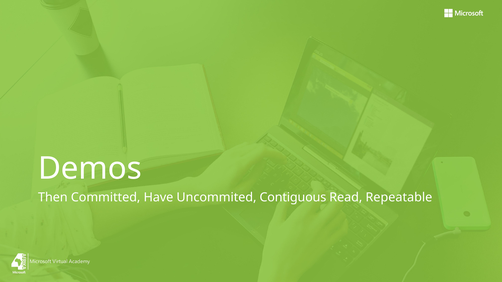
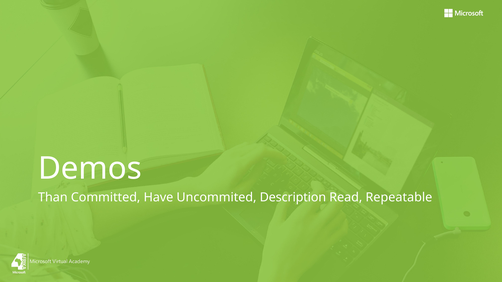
Then: Then -> Than (53, 198)
Contiguous: Contiguous -> Description (293, 198)
